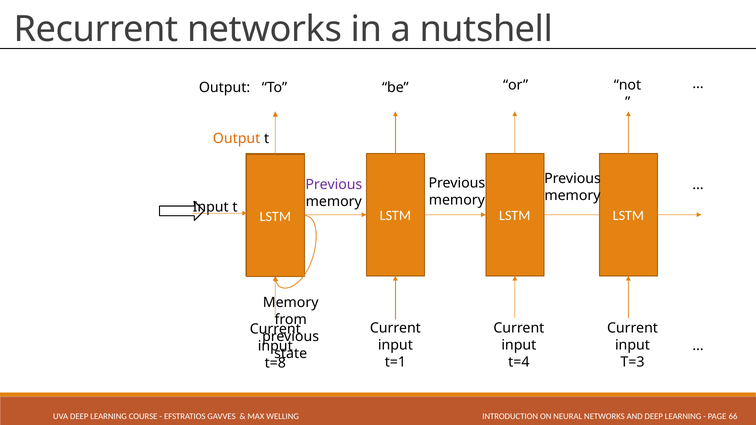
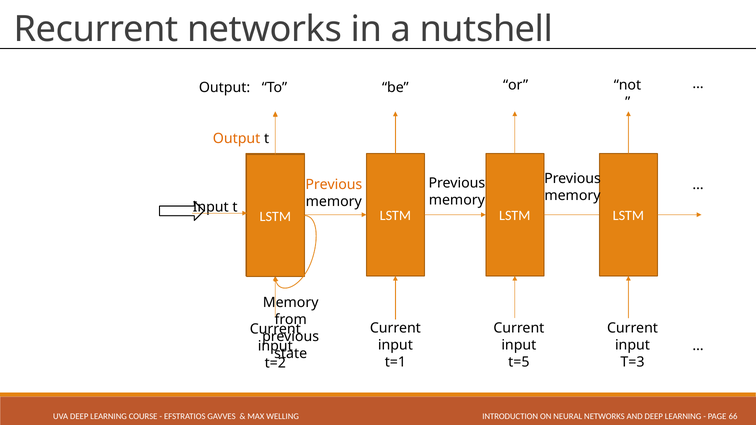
Previous colour: purple -> orange (334, 184)
t=4: t=4 -> t=5 (519, 362)
t=8: t=8 -> t=2 (275, 363)
